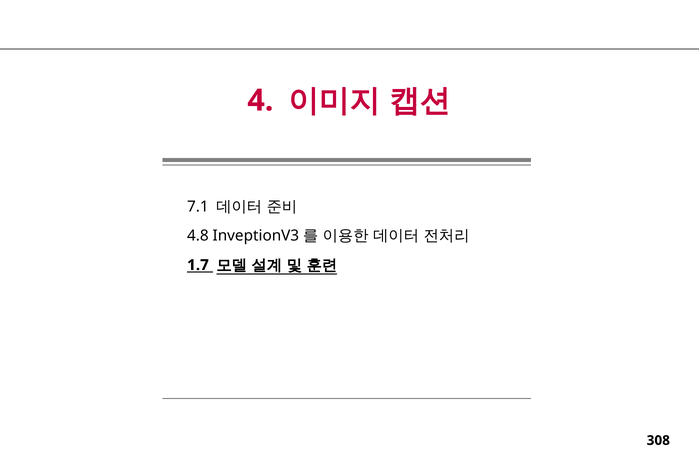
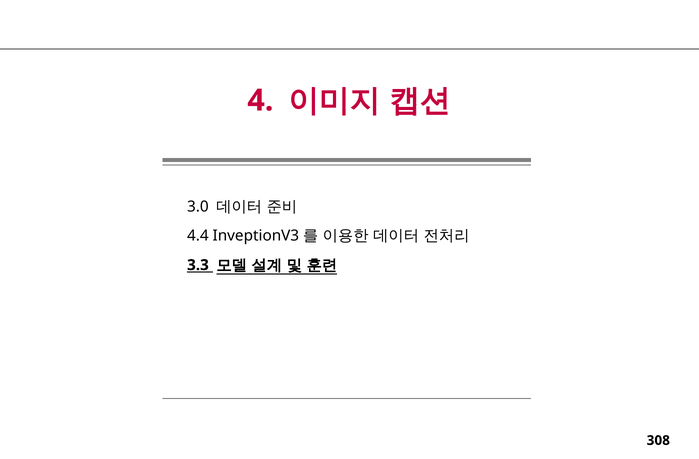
7.1: 7.1 -> 3.0 (198, 207)
4.8: 4.8 -> 4.4 (198, 236)
1.7: 1.7 -> 3.3 (198, 265)
